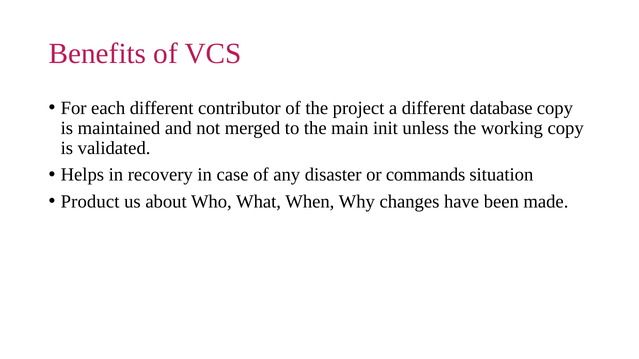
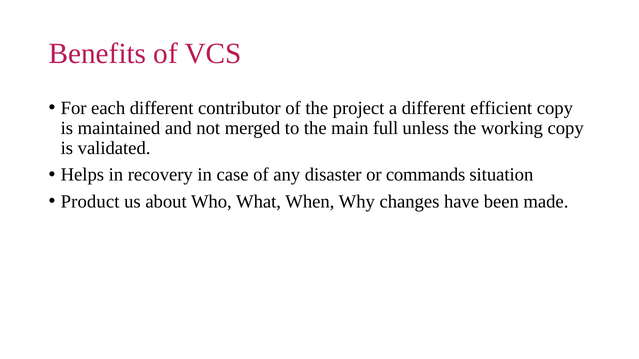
database: database -> efficient (501, 108)
init: init -> full (386, 128)
